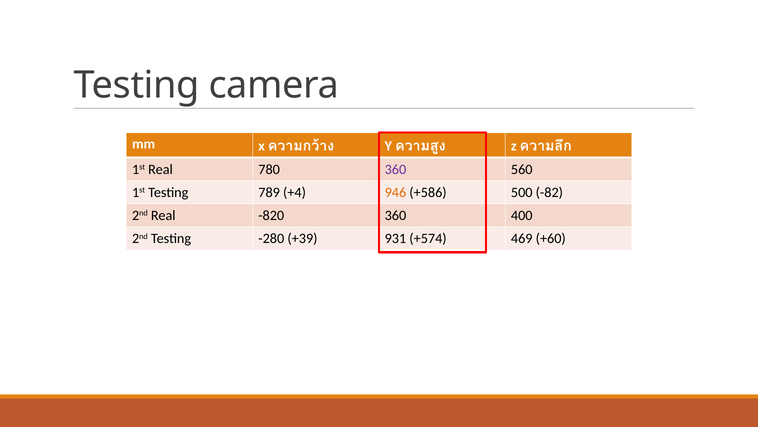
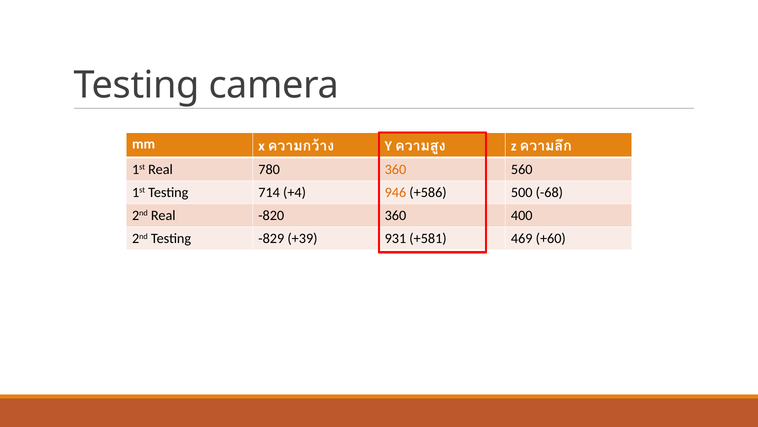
360 colour: purple -> orange (395, 169)
789: 789 -> 714 (269, 192)
-82: -82 -> -68 (549, 192)
-280: -280 -> -829 (271, 238)
+574: +574 -> +581 (428, 238)
